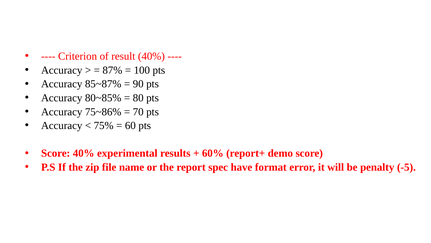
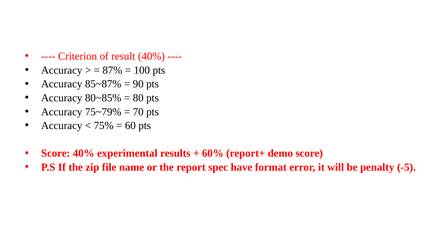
75~86%: 75~86% -> 75~79% (103, 112)
